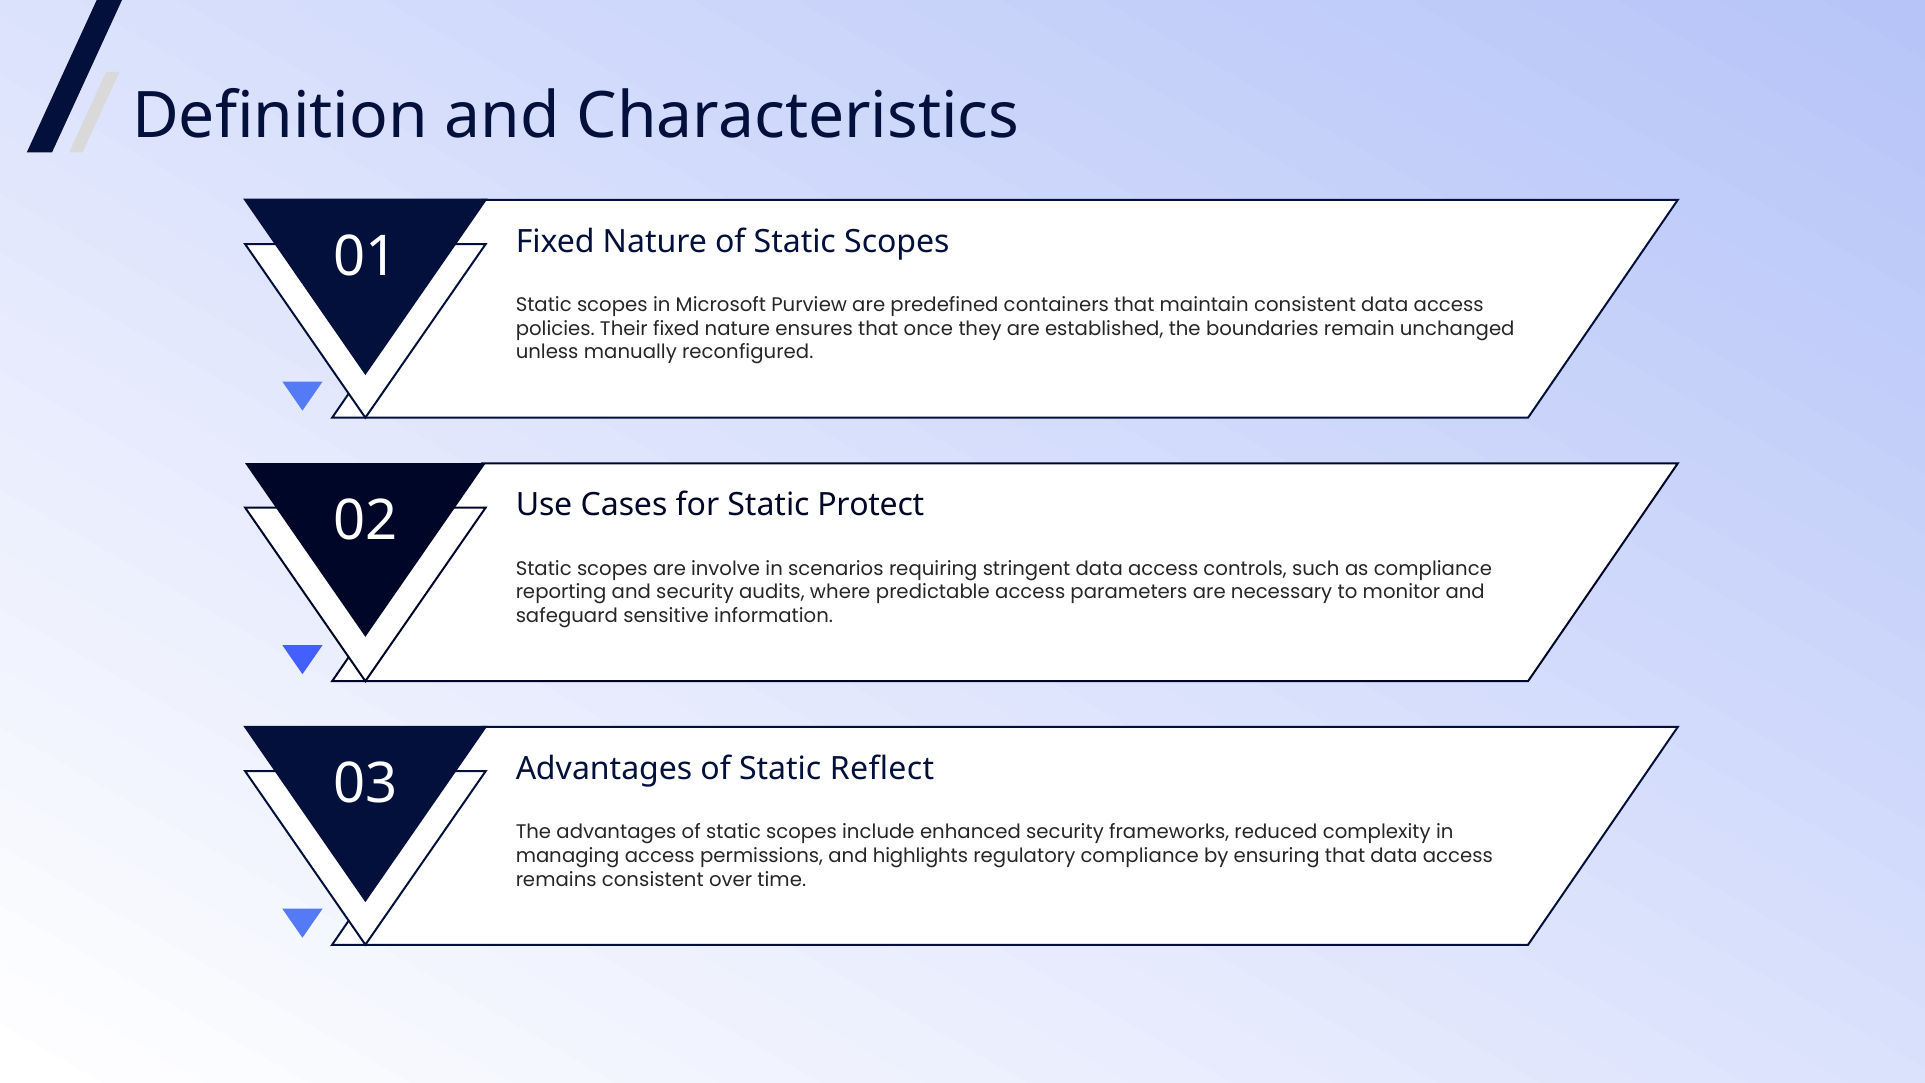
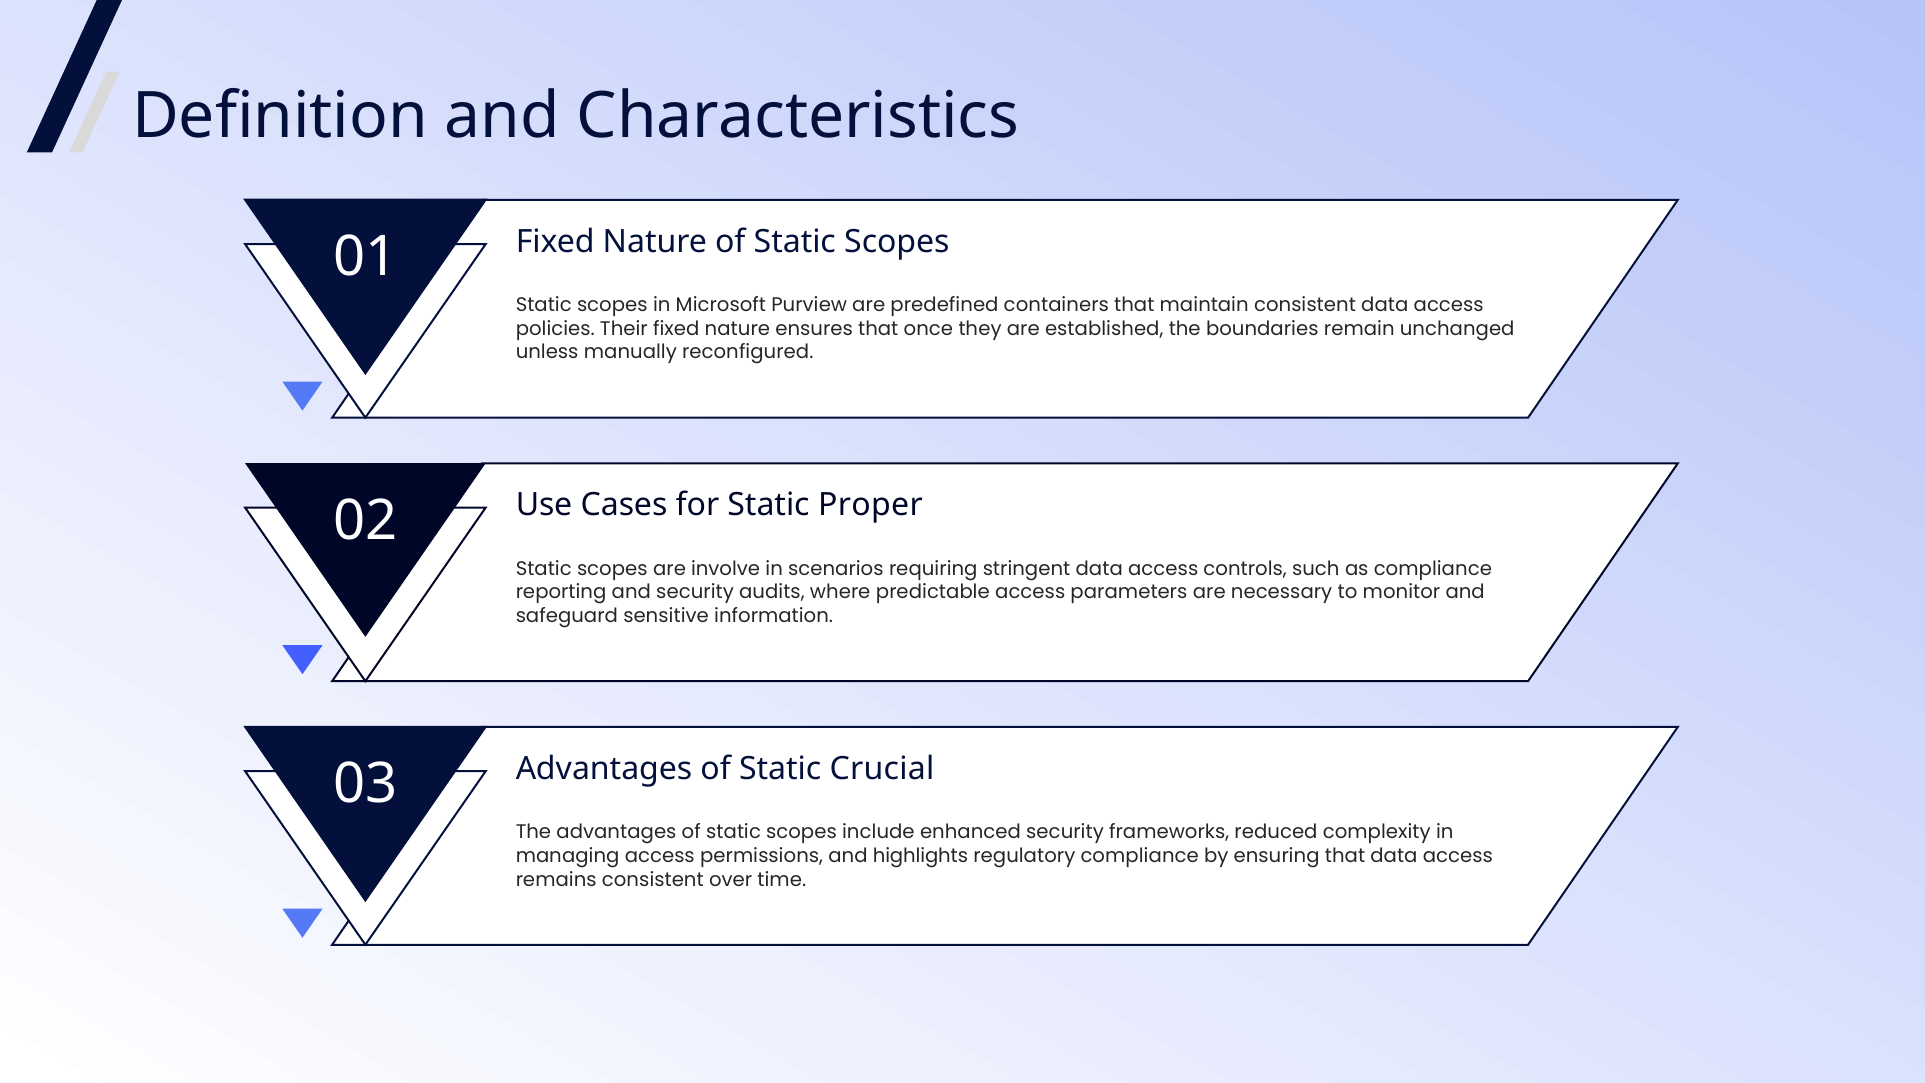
Protect: Protect -> Proper (870, 505)
Reflect: Reflect -> Crucial (882, 769)
